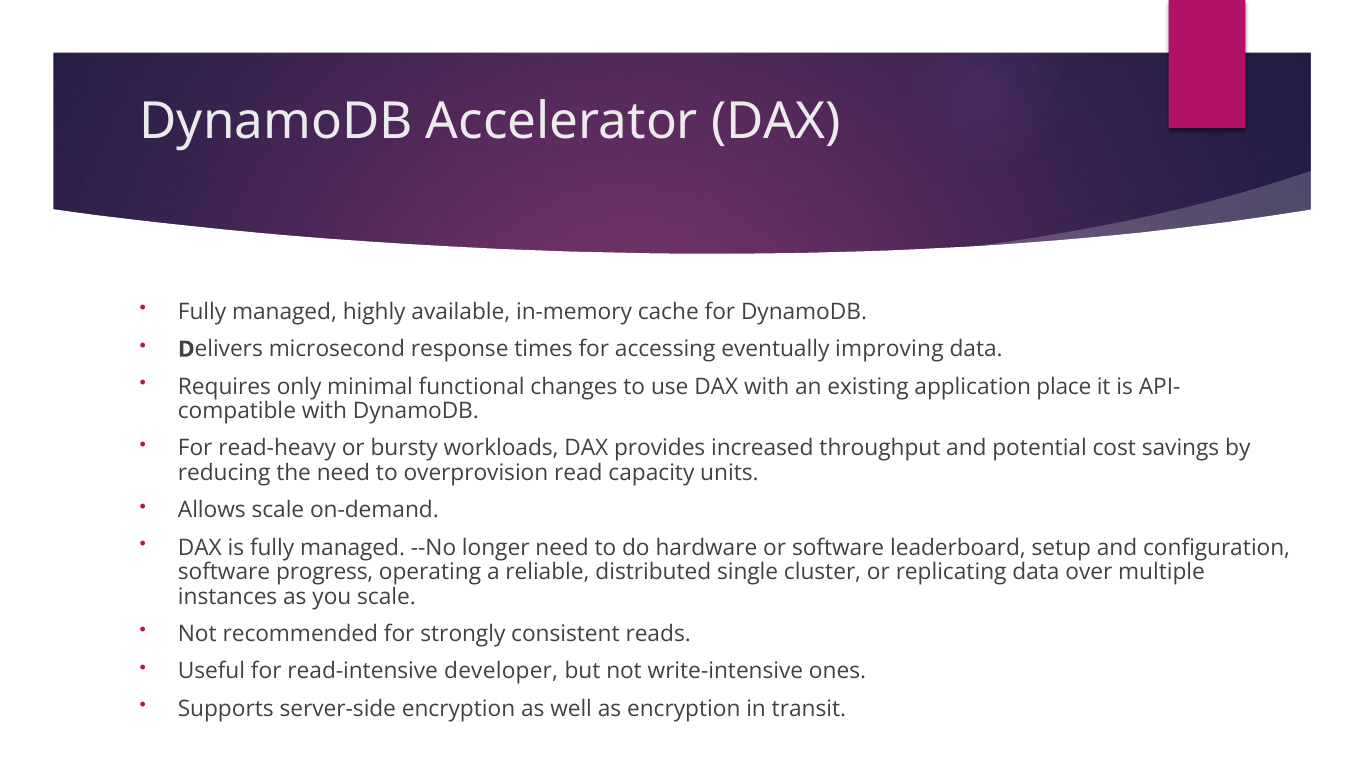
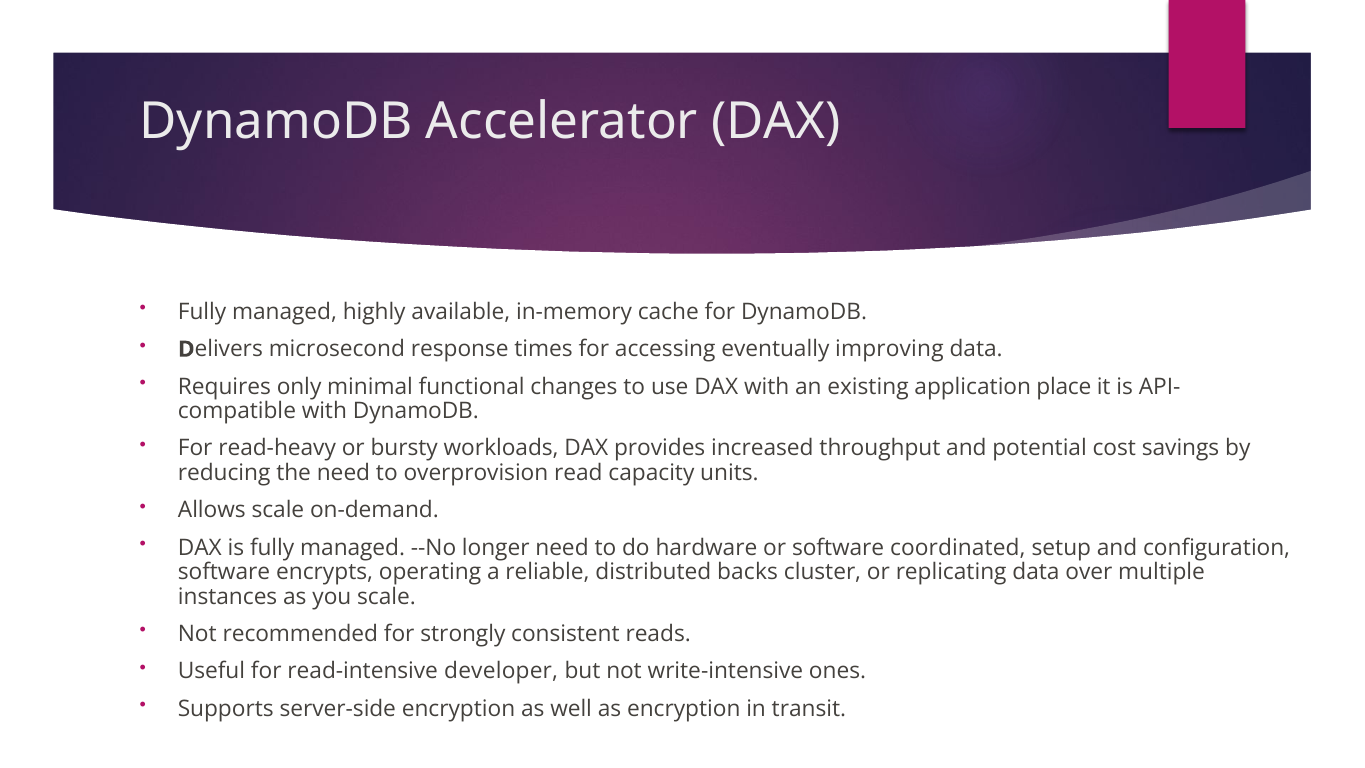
leaderboard: leaderboard -> coordinated (958, 548)
progress: progress -> encrypts (325, 572)
single: single -> backs (748, 572)
